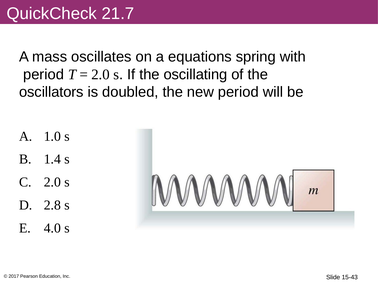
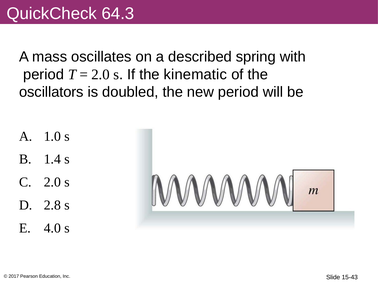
21.7: 21.7 -> 64.3 (118, 14)
equations: equations -> described (200, 57)
oscillating: oscillating -> kinematic (195, 74)
